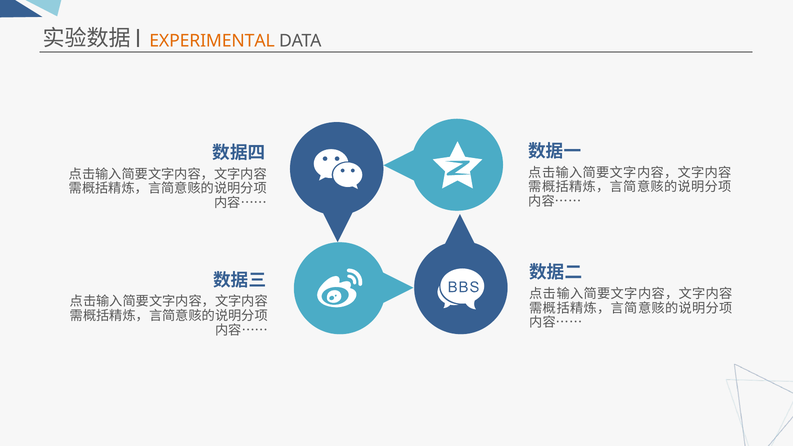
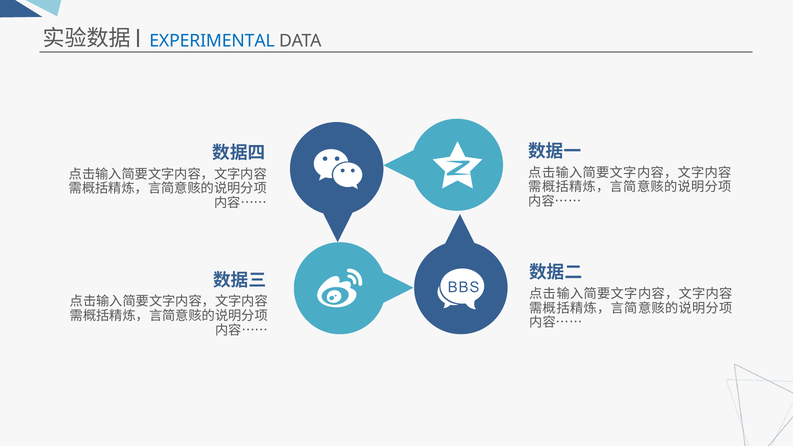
EXPERIMENTAL colour: orange -> blue (212, 41)
